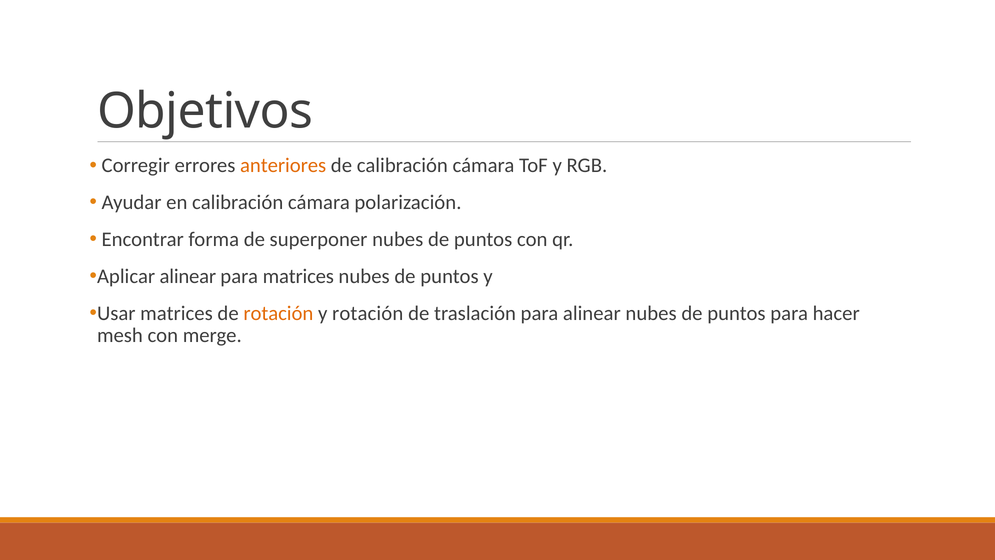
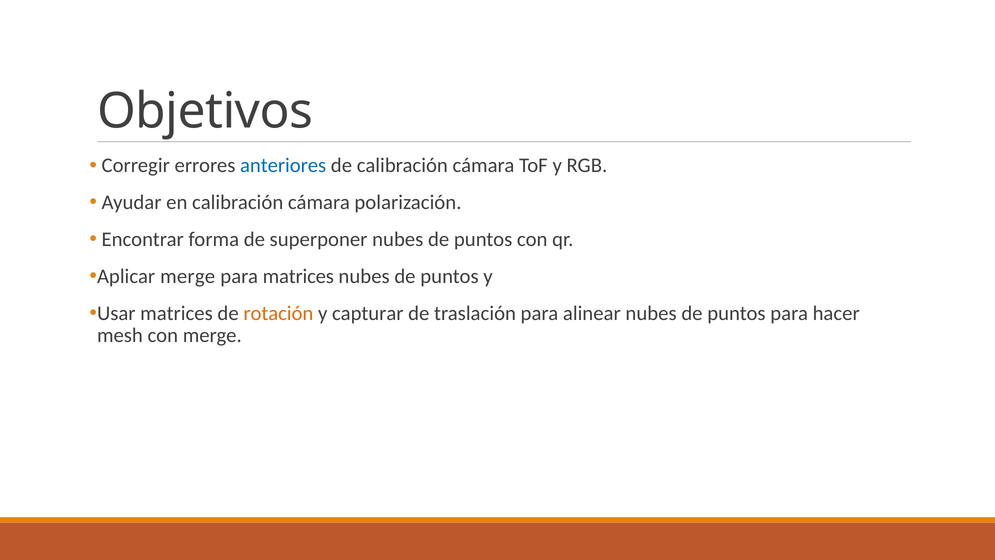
anteriores colour: orange -> blue (283, 165)
Aplicar alinear: alinear -> merge (188, 276)
y rotación: rotación -> capturar (368, 313)
